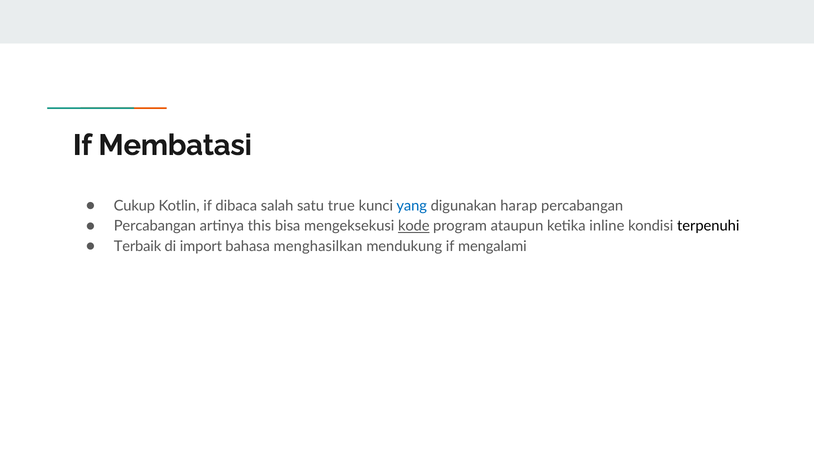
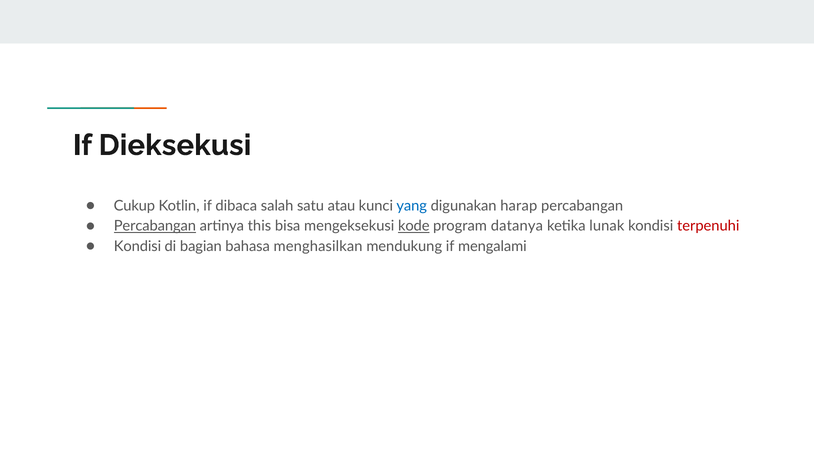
Membatasi: Membatasi -> Dieksekusi (175, 145)
true: true -> atau (341, 206)
Percabangan underline: none -> present (155, 226)
ataupun: ataupun -> datanya (517, 226)
inline: inline -> lunak (607, 226)
terpenuhi colour: black -> red (708, 226)
Terbaik: Terbaik -> Kondisi (137, 246)
import: import -> bagian (201, 246)
